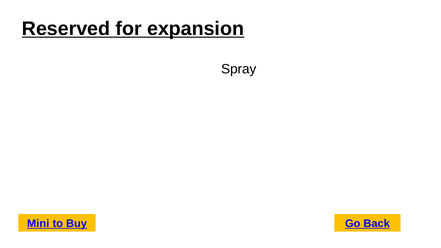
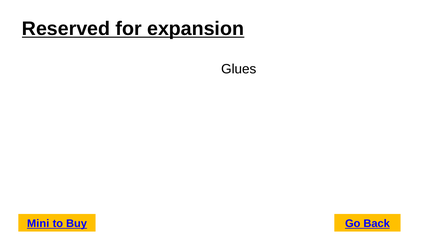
Spray: Spray -> Glues (239, 69)
